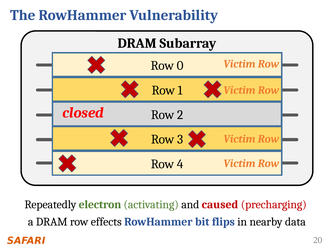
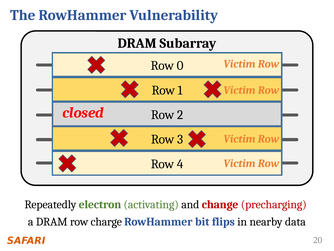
caused: caused -> change (220, 204)
effects: effects -> charge (106, 221)
